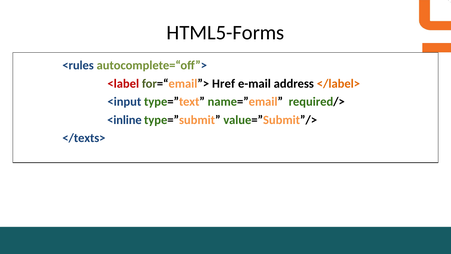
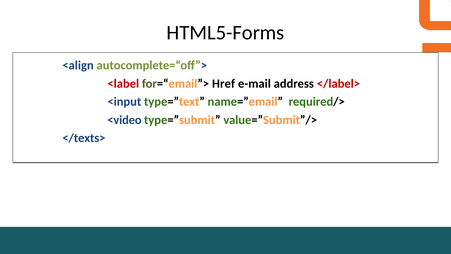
<rules: <rules -> <align (78, 65)
</label> colour: orange -> red (338, 83)
<inline: <inline -> <video (124, 120)
